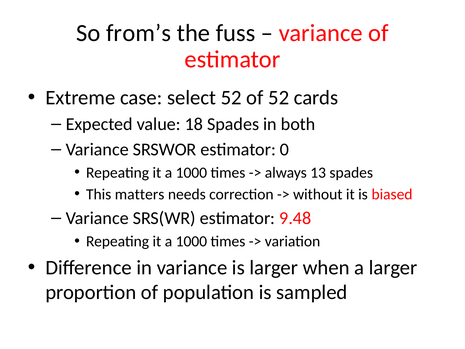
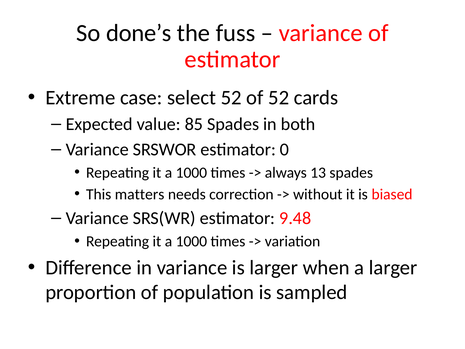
from’s: from’s -> done’s (139, 33)
18: 18 -> 85 (194, 124)
